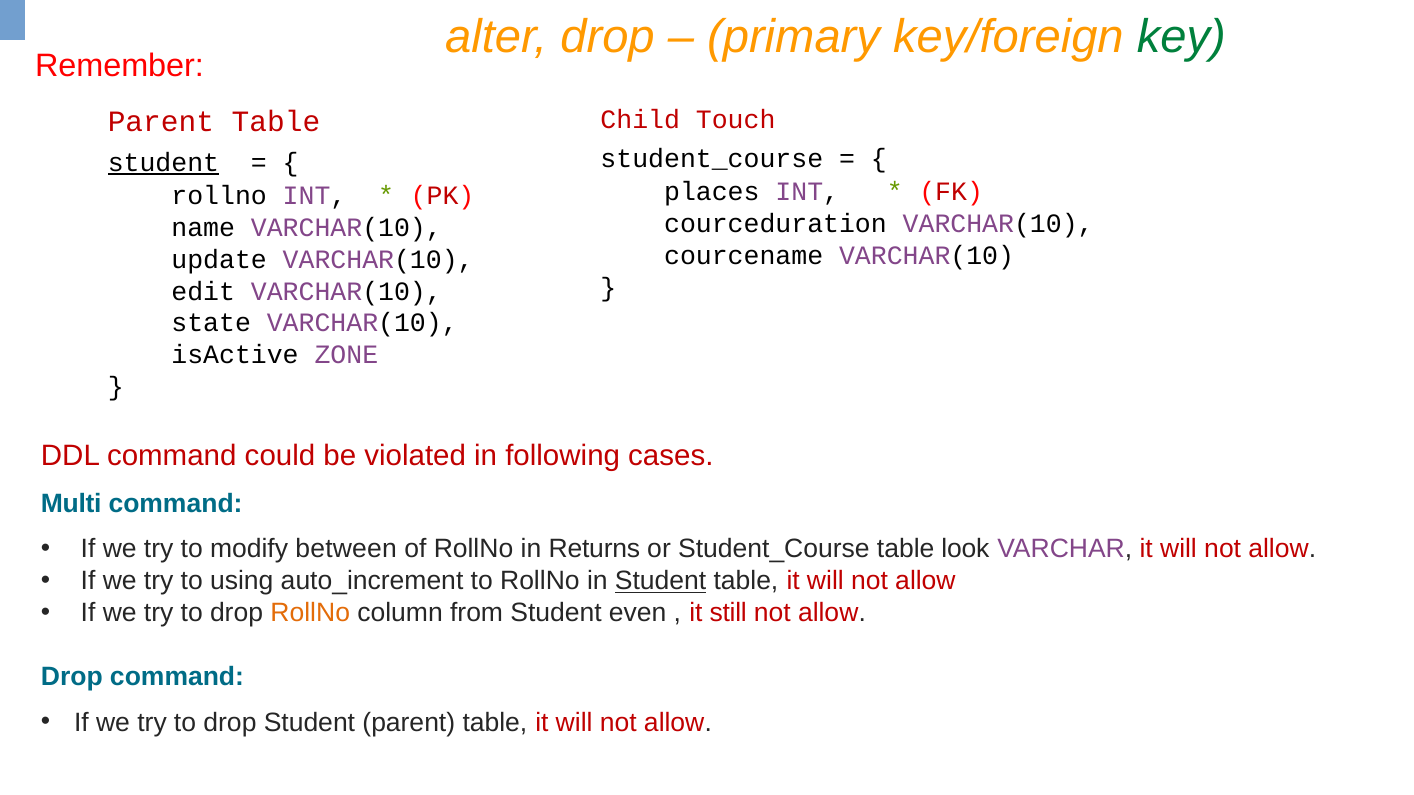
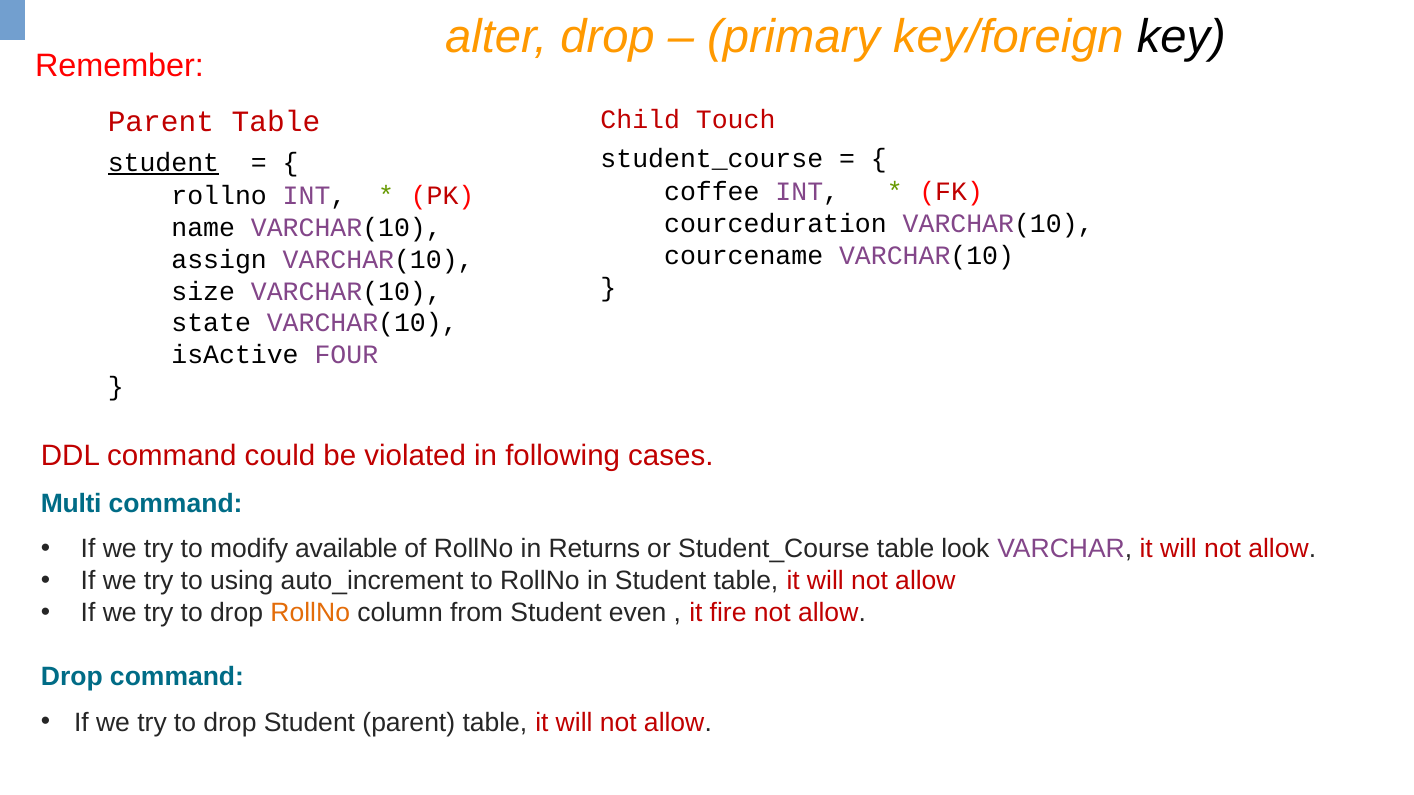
key colour: green -> black (1181, 37)
places: places -> coffee (712, 192)
update: update -> assign (219, 260)
edit: edit -> size (203, 291)
ZONE: ZONE -> FOUR (346, 355)
between: between -> available (346, 549)
Student underline: present -> none (661, 581)
still: still -> fire (728, 613)
